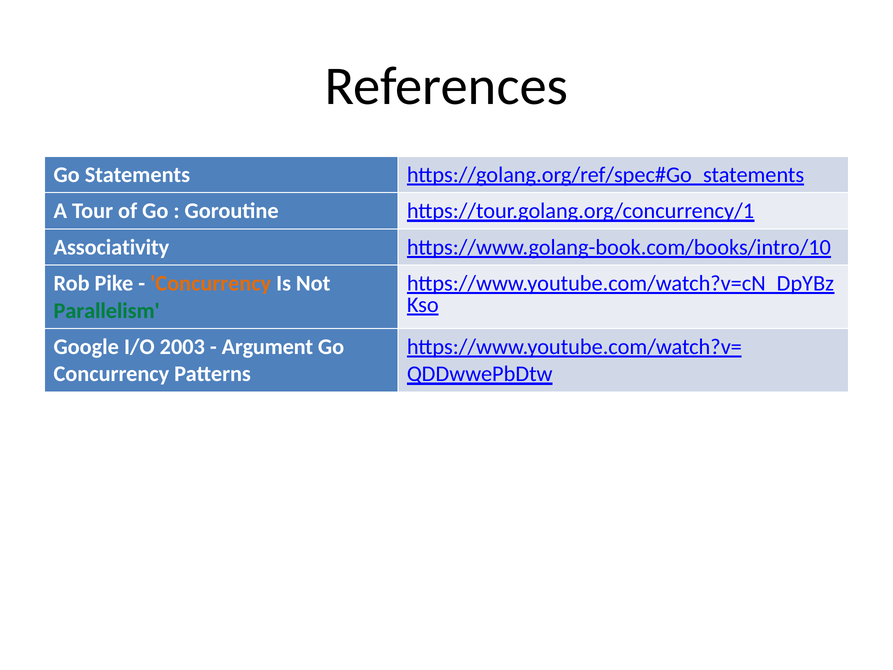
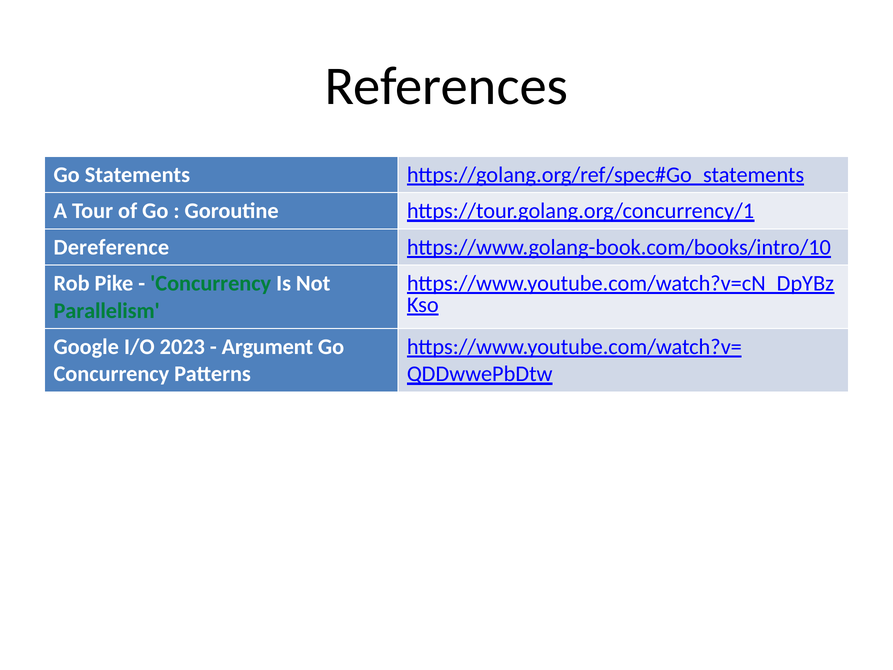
Associativity: Associativity -> Dereference (111, 247)
Concurrency colour: orange -> green (211, 283)
2003: 2003 -> 2023 (182, 347)
